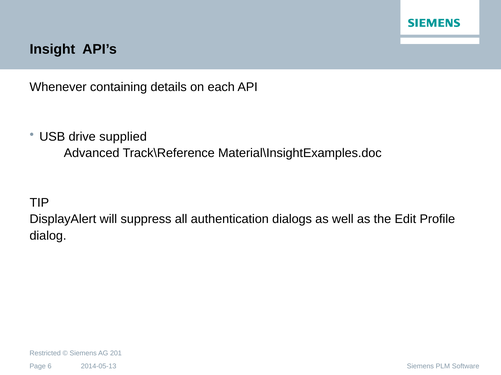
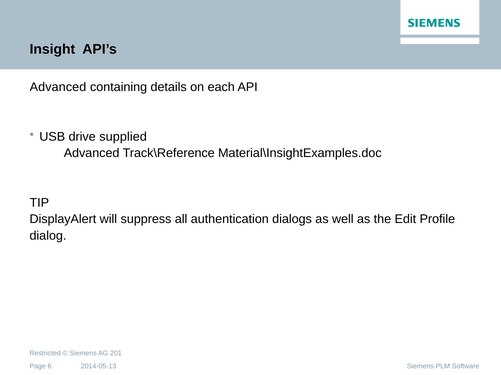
Whenever: Whenever -> Advanced (58, 87)
